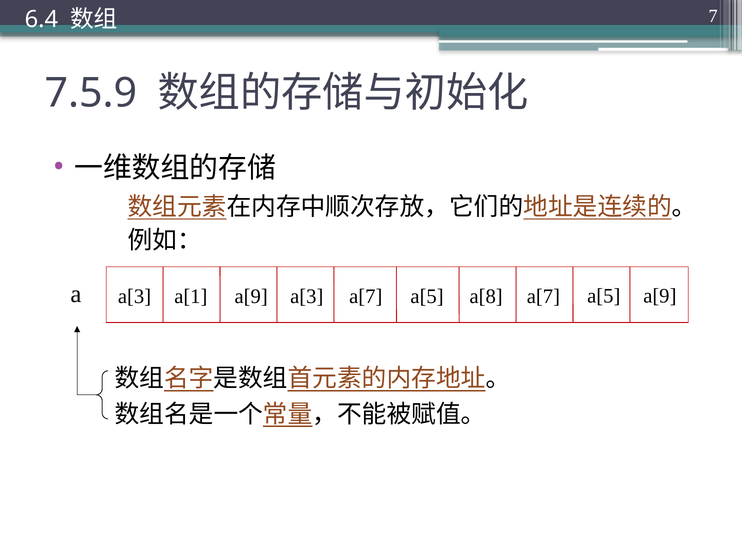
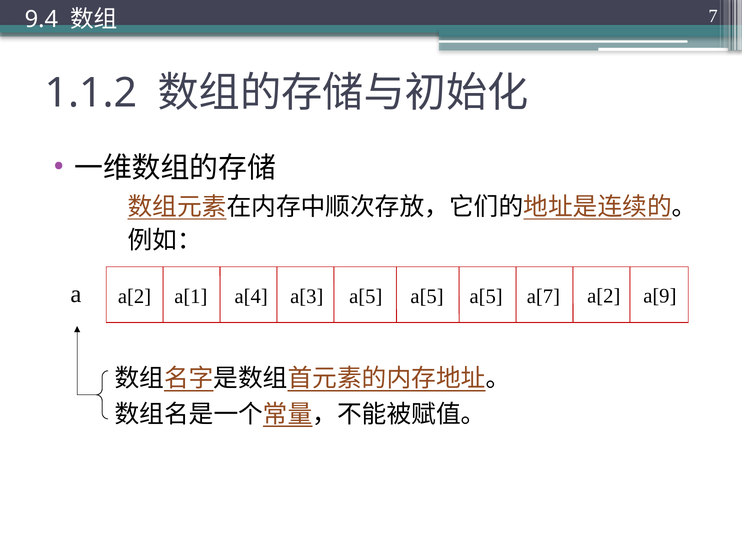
6.4: 6.4 -> 9.4 (41, 19)
7.5.9: 7.5.9 -> 1.1.2 (91, 93)
a[3: a[3 -> a[2 (135, 296)
a[1 a[9: a[9 -> a[4 (251, 296)
a[3 a[7: a[7 -> a[5 (366, 296)
a[8: a[8 -> a[5 (486, 296)
a[5: a[5 -> a[2 (604, 296)
